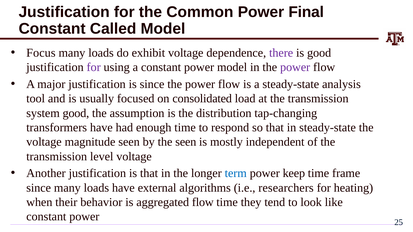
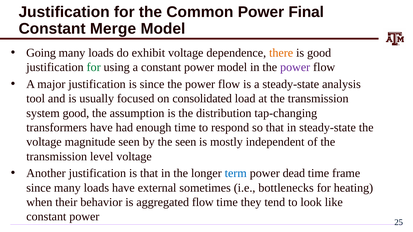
Called: Called -> Merge (113, 29)
Focus: Focus -> Going (41, 53)
there colour: purple -> orange (281, 53)
for colour: purple -> green (94, 67)
keep: keep -> dead (294, 174)
algorithms: algorithms -> sometimes (205, 188)
researchers: researchers -> bottlenecks (286, 188)
